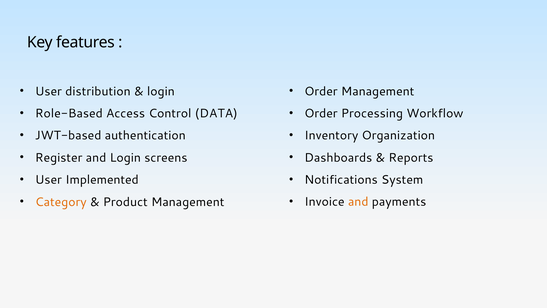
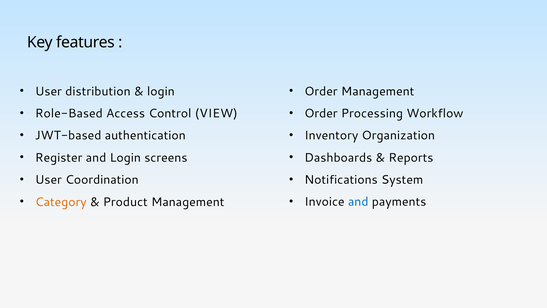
DATA: DATA -> VIEW (216, 113)
Implemented: Implemented -> Coordination (102, 180)
and colour: orange -> blue (358, 202)
